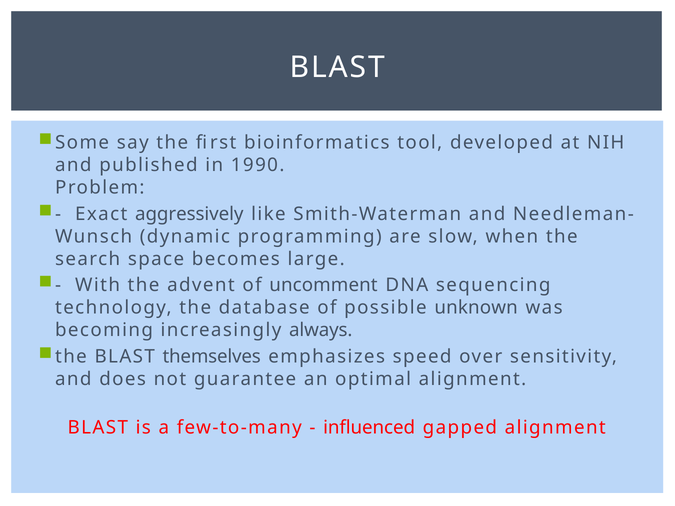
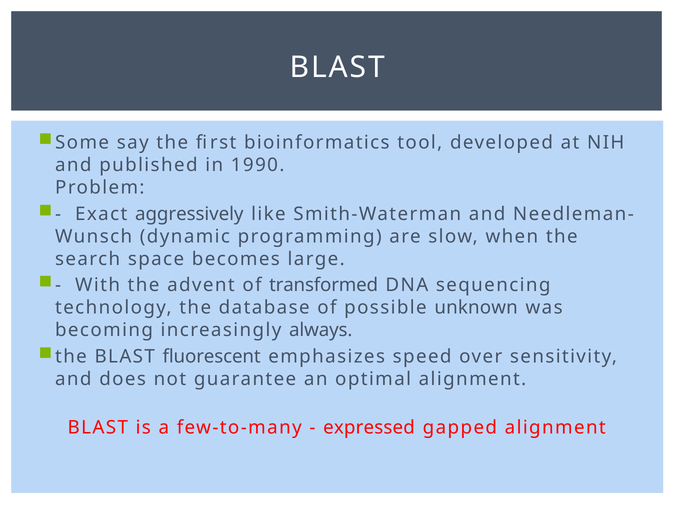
uncomment: uncomment -> transformed (324, 285)
themselves: themselves -> fluorescent (212, 357)
influenced: influenced -> expressed (369, 428)
